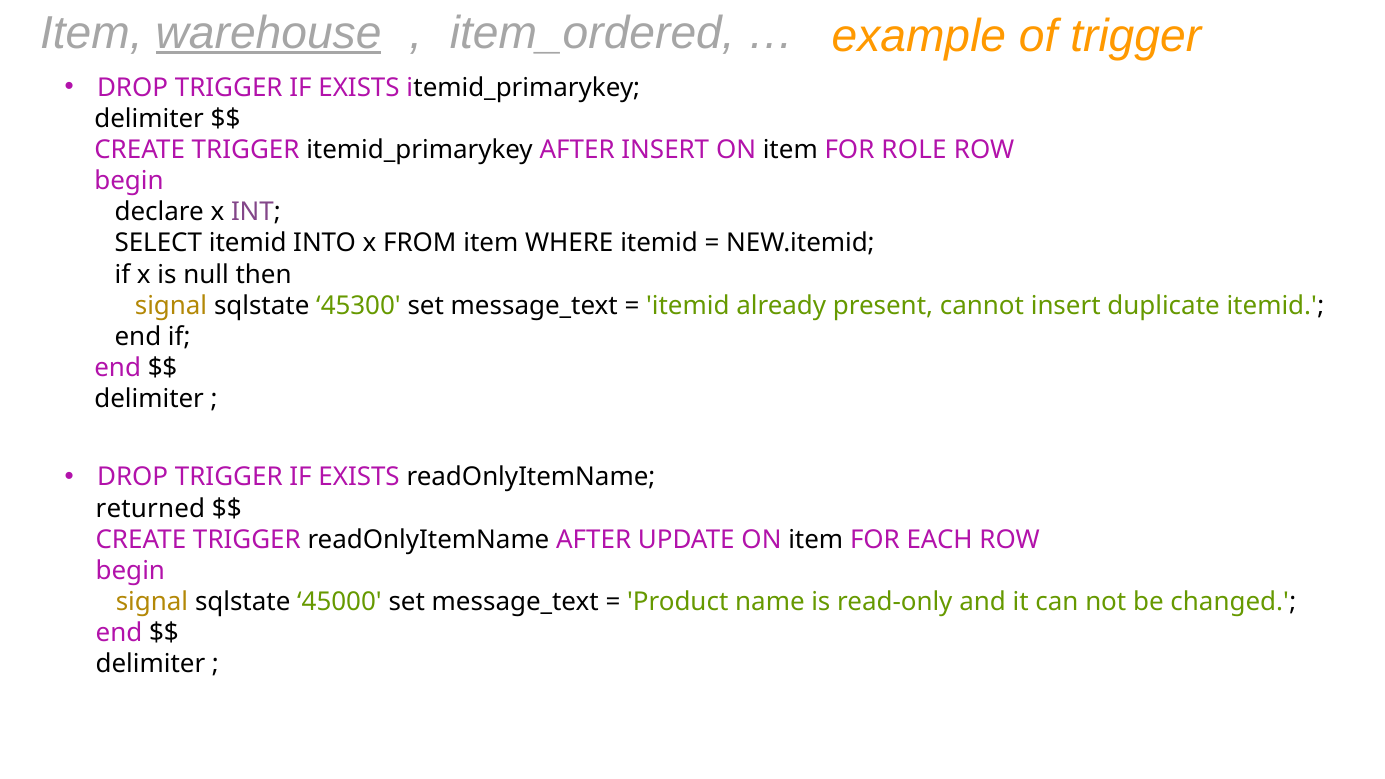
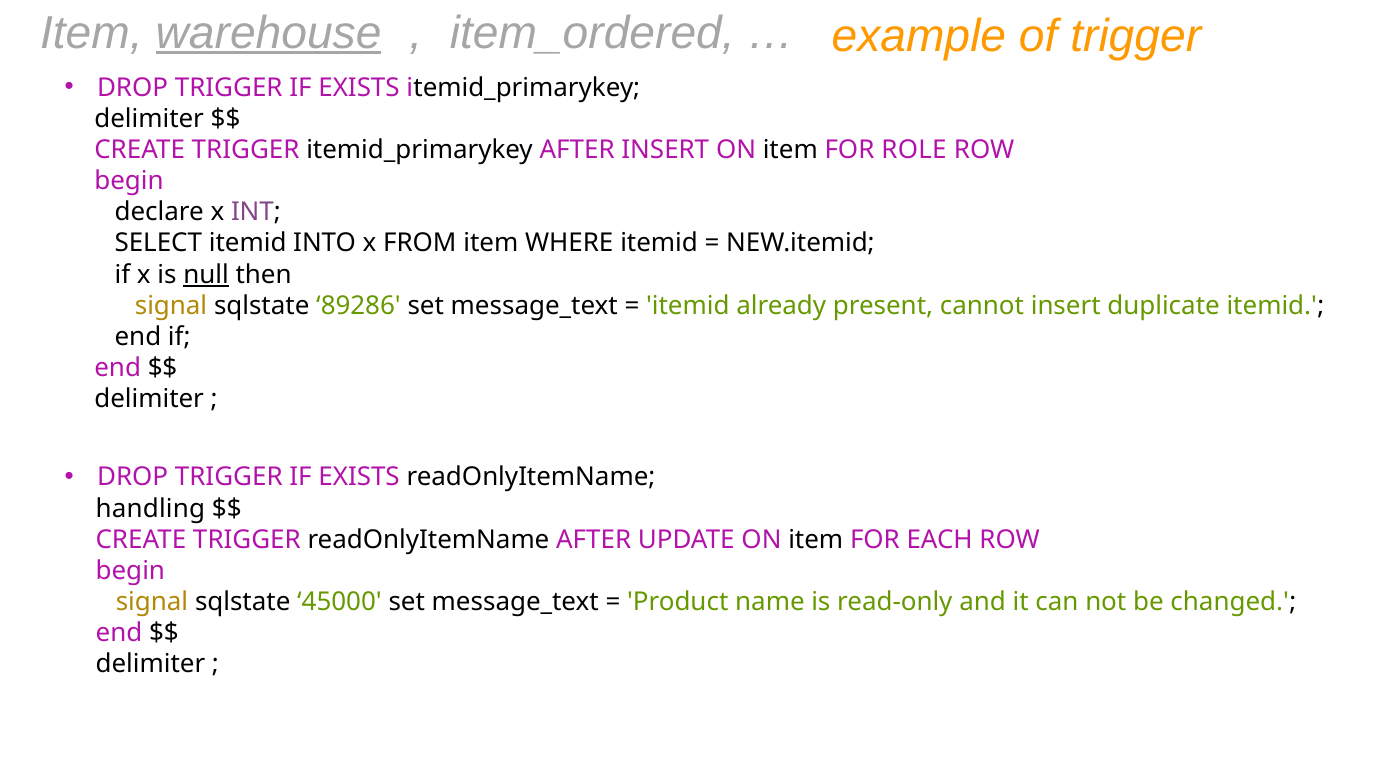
null underline: none -> present (206, 275)
45300: 45300 -> 89286 (358, 306)
returned: returned -> handling (150, 509)
